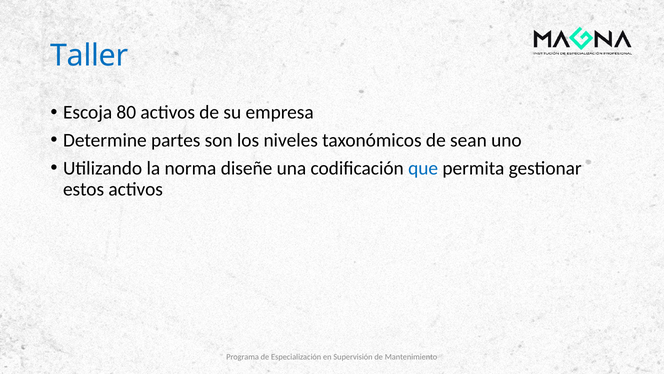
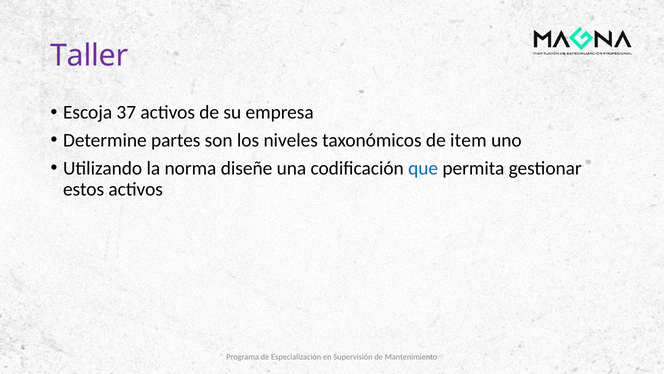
Taller colour: blue -> purple (89, 56)
80: 80 -> 37 (126, 112)
sean: sean -> item (468, 140)
